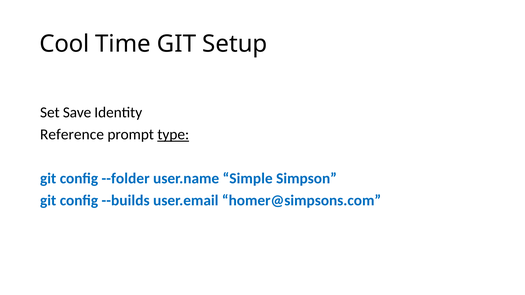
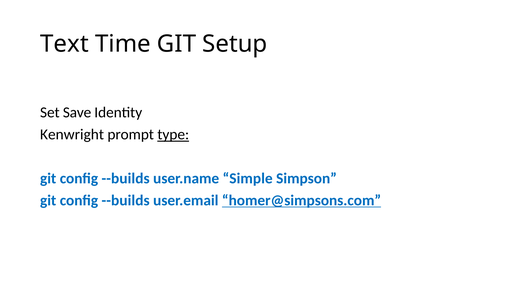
Cool: Cool -> Text (64, 44)
Reference: Reference -> Kenwright (72, 135)
--folder: --folder -> --builds (126, 179)
homer@simpsons.com underline: none -> present (302, 201)
